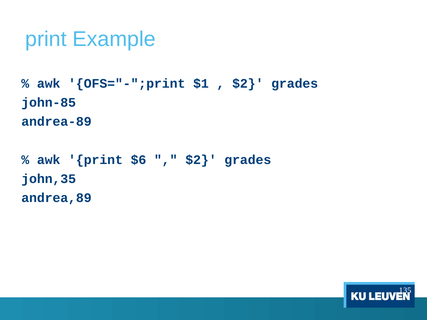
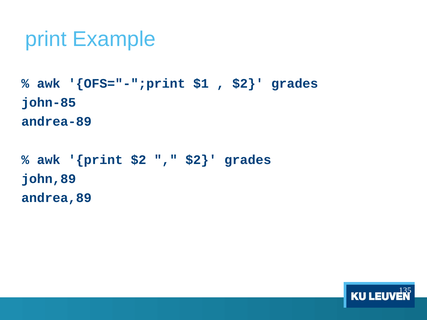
print $6: $6 -> $2 (138, 160)
john,35: john,35 -> john,89 (49, 179)
